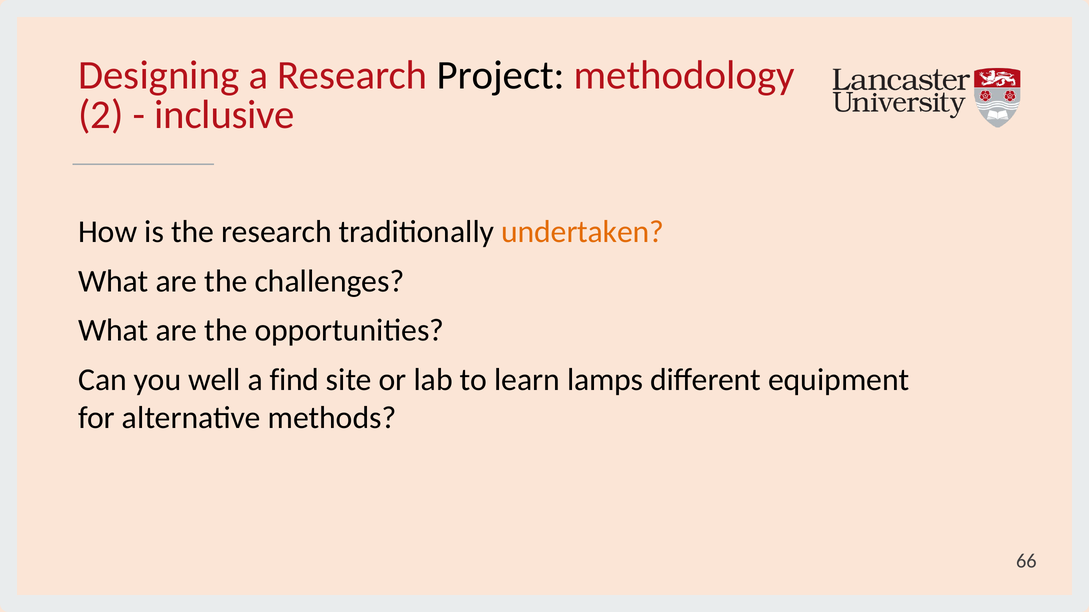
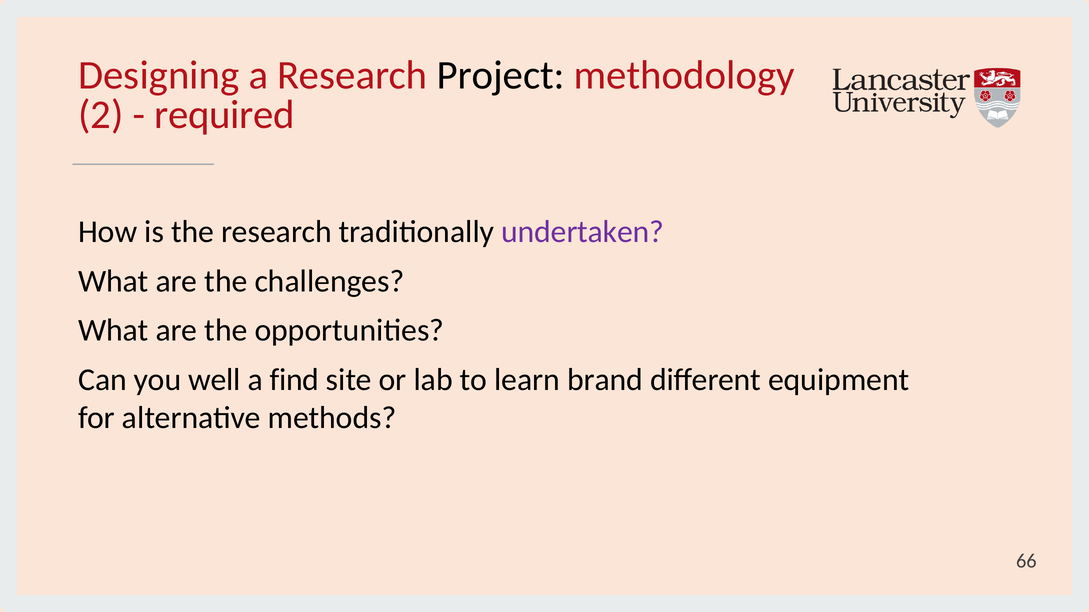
inclusive: inclusive -> required (225, 115)
undertaken colour: orange -> purple (583, 232)
lamps: lamps -> brand (605, 380)
